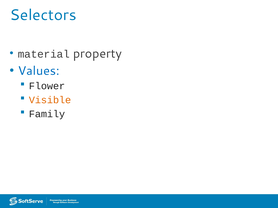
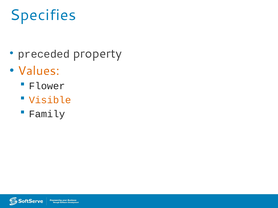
Selectors: Selectors -> Specifies (43, 15)
material: material -> preceded (44, 54)
Values colour: blue -> orange (39, 71)
